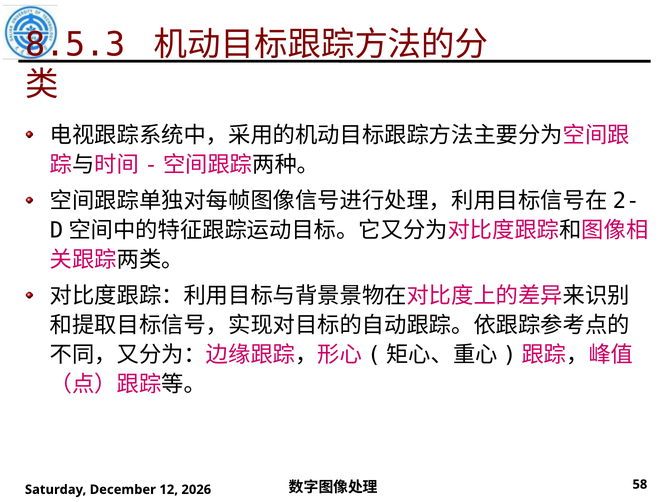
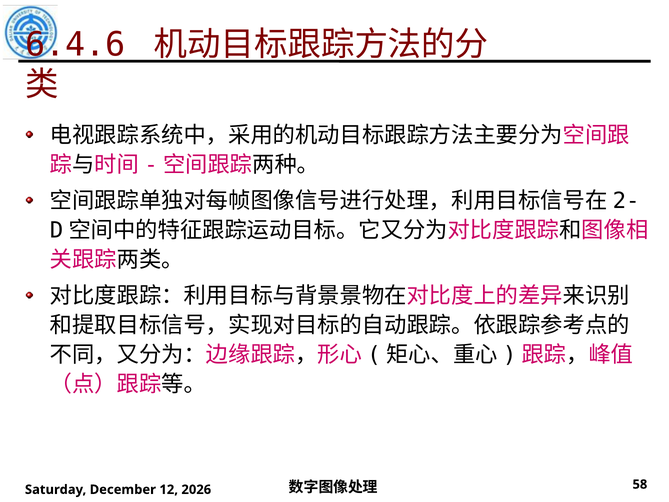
8.5.3: 8.5.3 -> 6.4.6 (75, 45)
